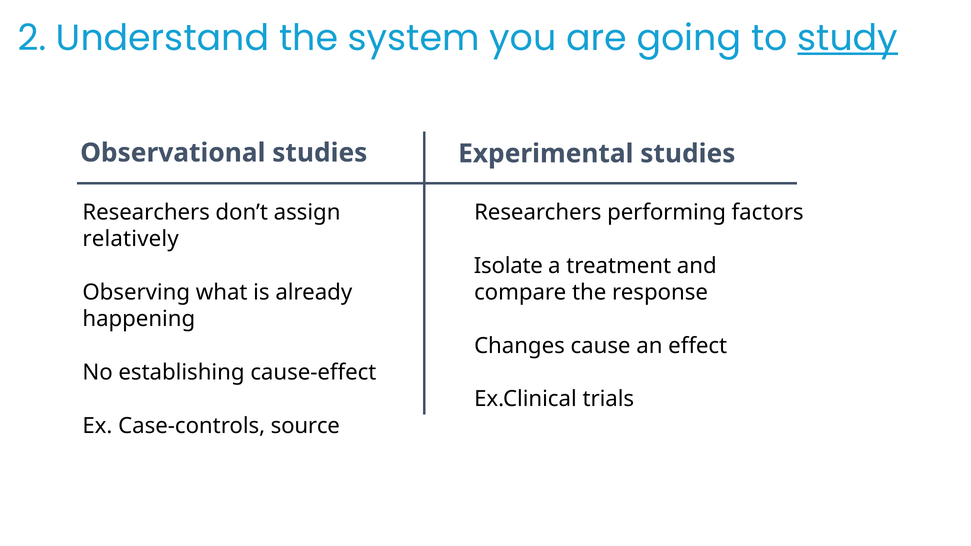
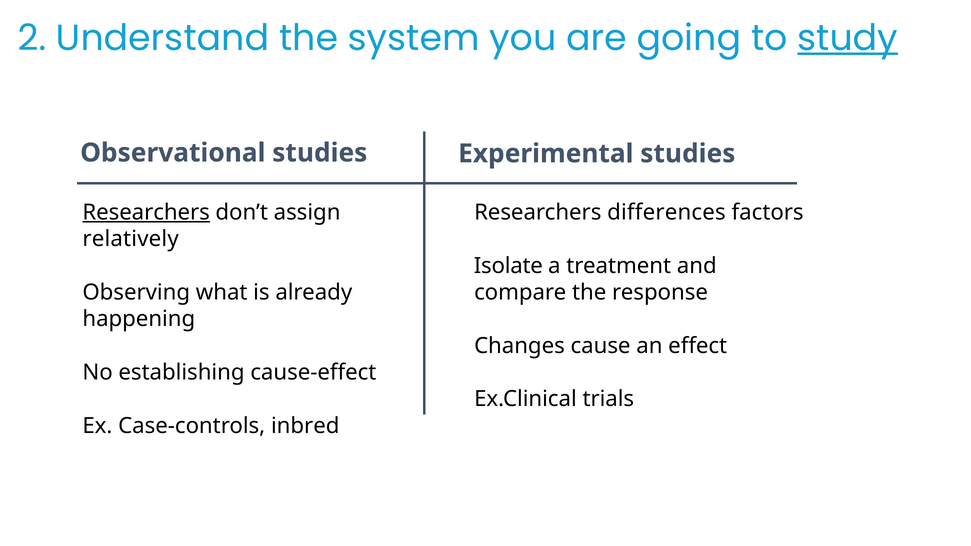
Researchers underline: none -> present (146, 212)
performing: performing -> differences (666, 212)
source: source -> inbred (305, 426)
